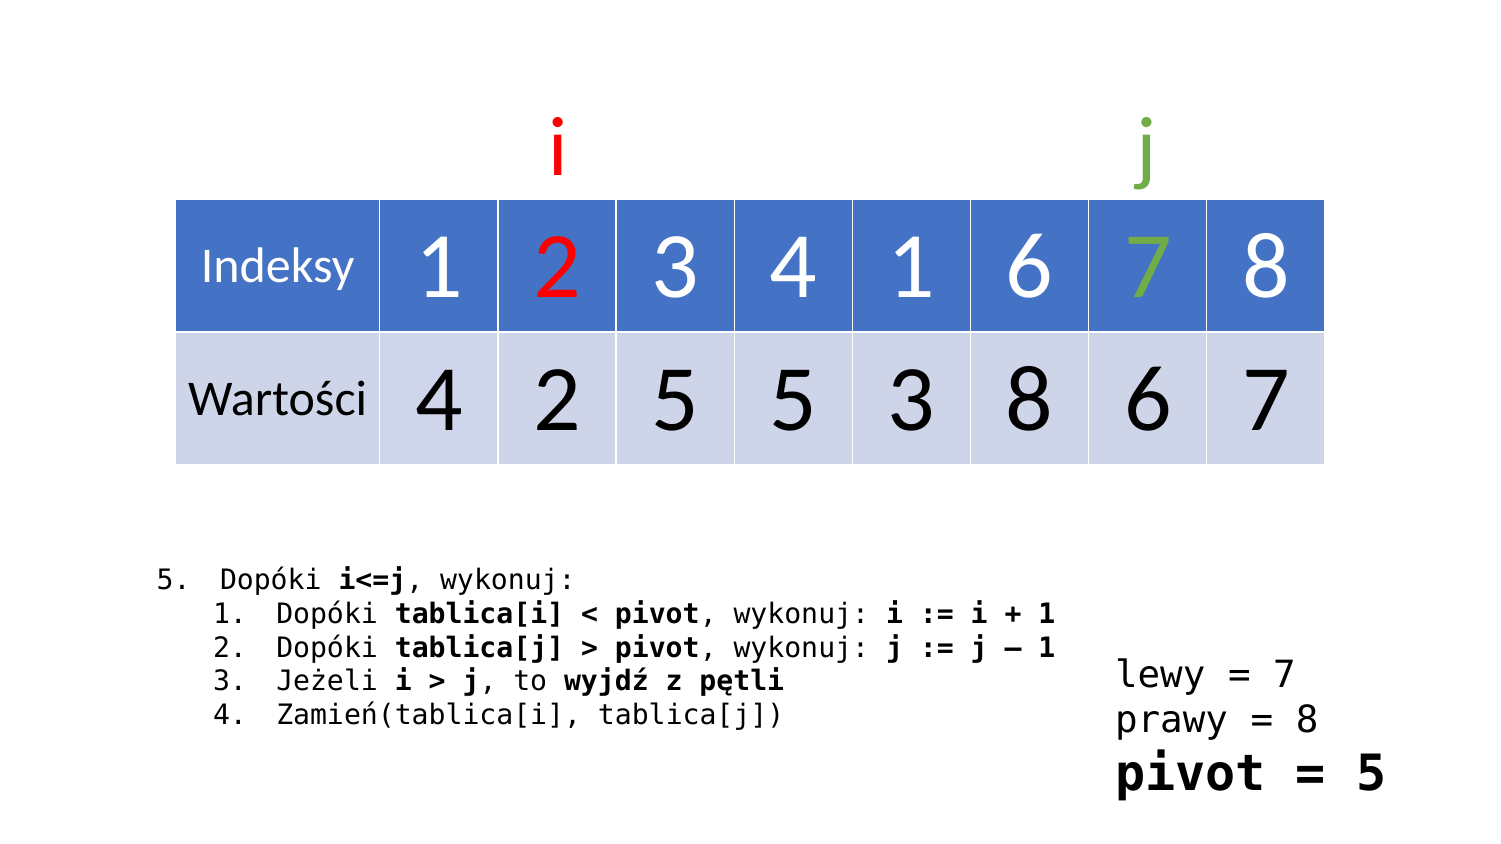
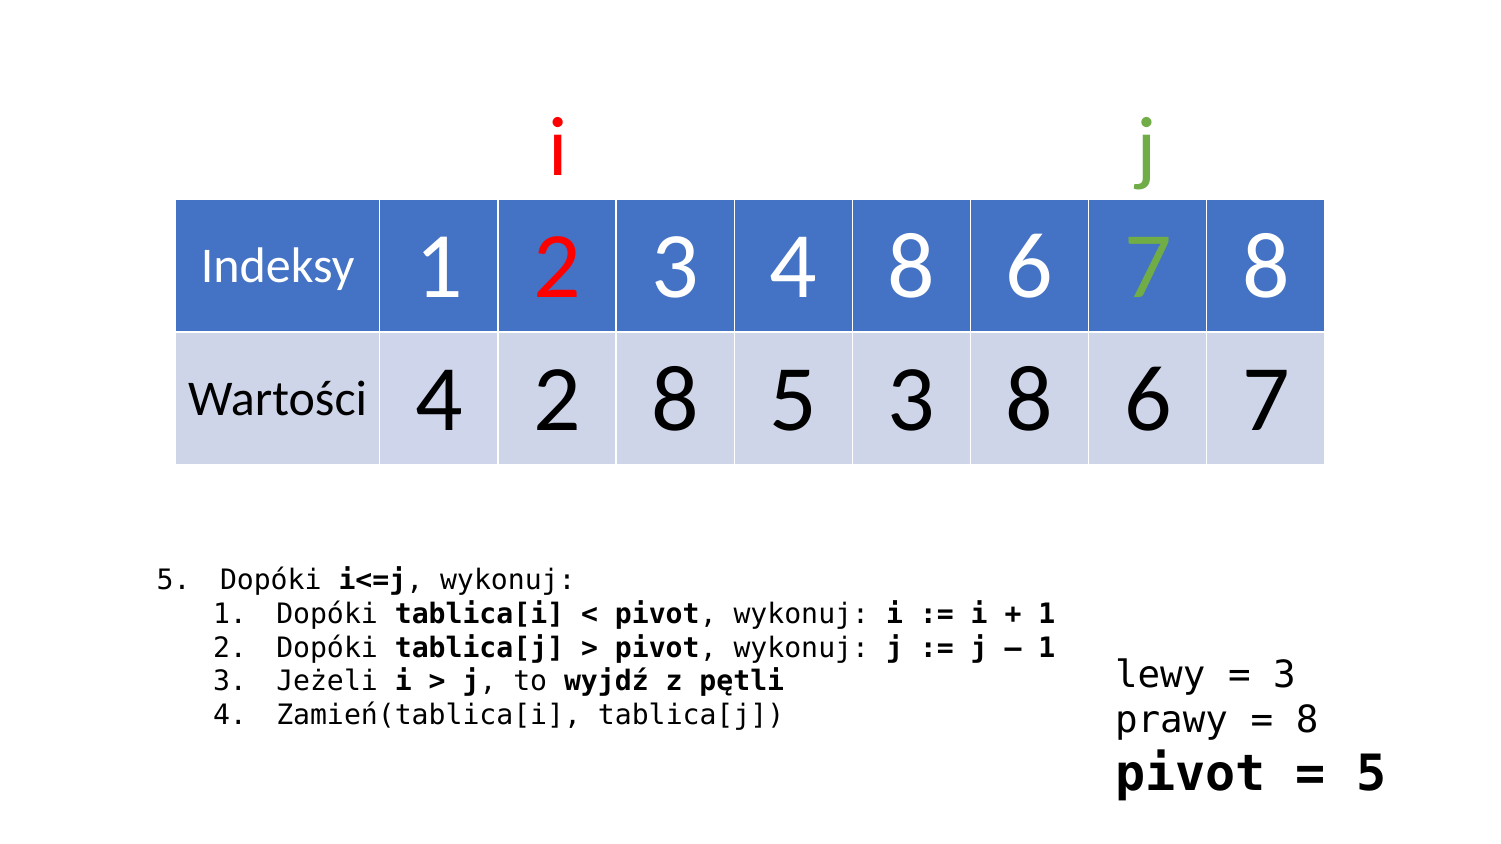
4 1: 1 -> 8 (911, 267)
2 5: 5 -> 8 (675, 400)
7: 7 -> 3 (1284, 676)
